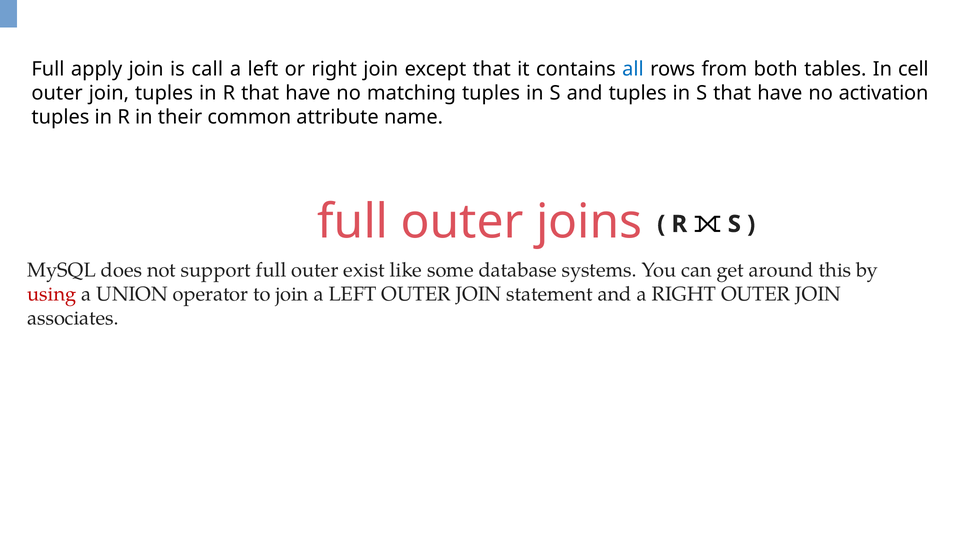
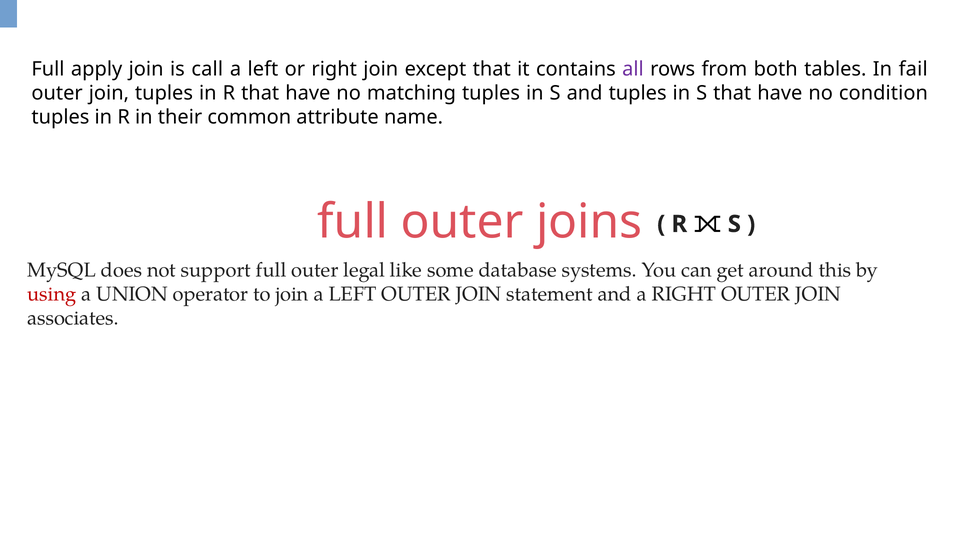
all colour: blue -> purple (633, 69)
cell: cell -> fail (913, 69)
activation: activation -> condition (883, 93)
exist: exist -> legal (364, 270)
